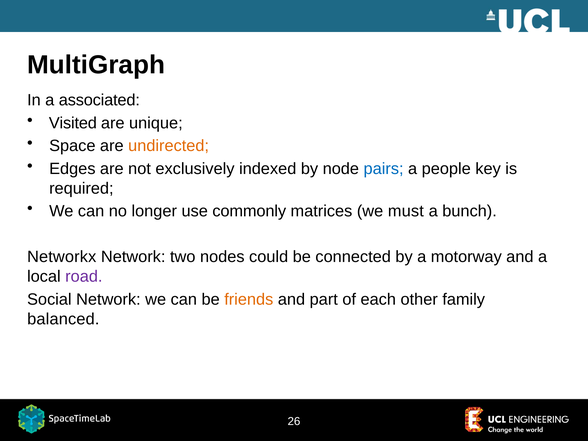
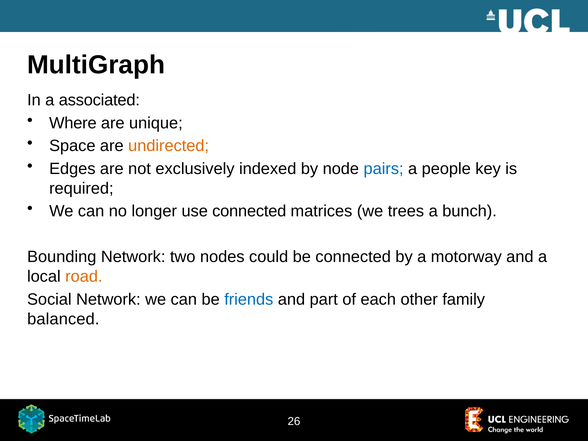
Visited: Visited -> Where (73, 123)
use commonly: commonly -> connected (249, 211)
must: must -> trees (406, 211)
Networkx: Networkx -> Bounding (62, 257)
road colour: purple -> orange (84, 277)
friends colour: orange -> blue (249, 299)
